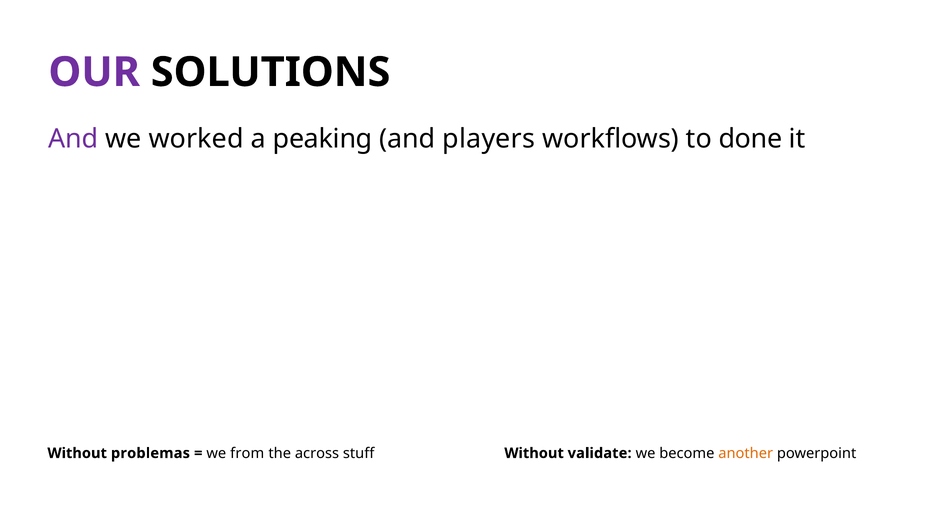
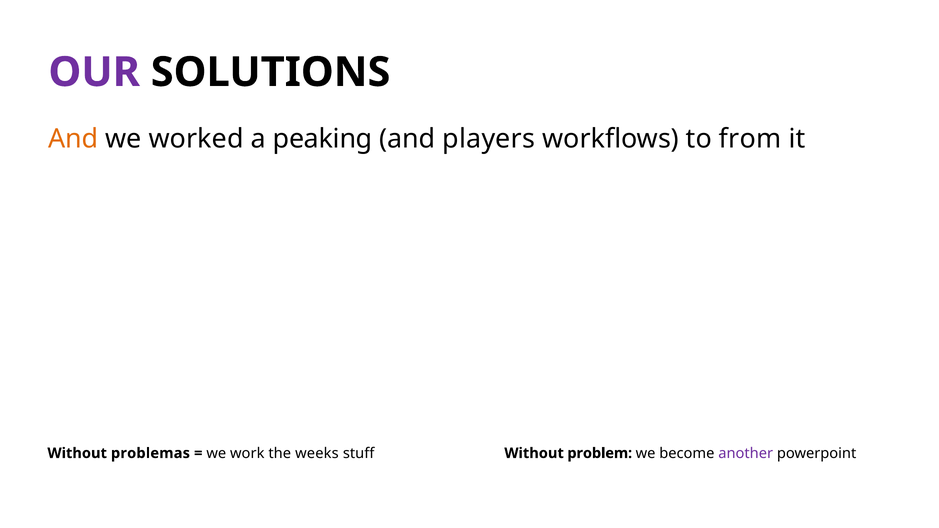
And colour: purple -> orange (73, 139)
done: done -> from (750, 139)
from: from -> work (247, 453)
across: across -> weeks (317, 453)
validate: validate -> problem (600, 453)
another colour: orange -> purple (746, 453)
